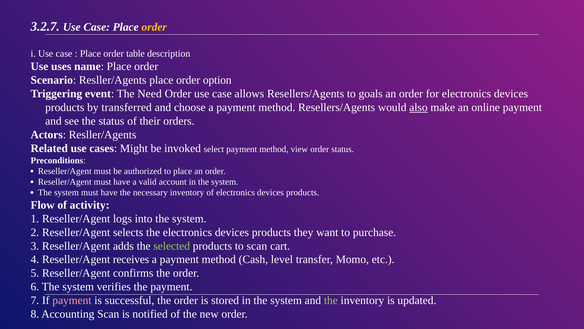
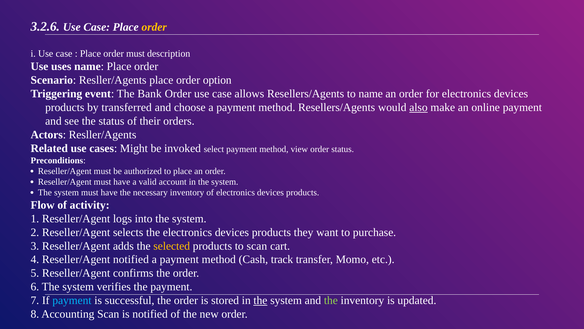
3.2.7: 3.2.7 -> 3.2.6 (45, 27)
order table: table -> must (136, 54)
Need: Need -> Bank (150, 94)
to goals: goals -> name (371, 94)
selected colour: light green -> yellow (172, 246)
Reseller/Agent receives: receives -> notified (131, 259)
level: level -> track (282, 259)
payment colour: pink -> light blue (72, 300)
the underline: none -> present (260, 300)
